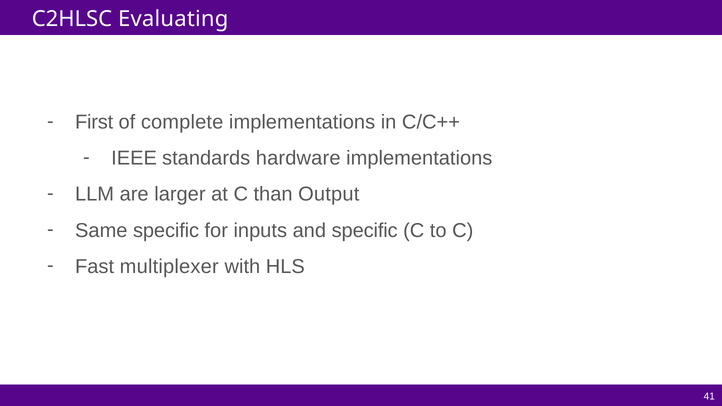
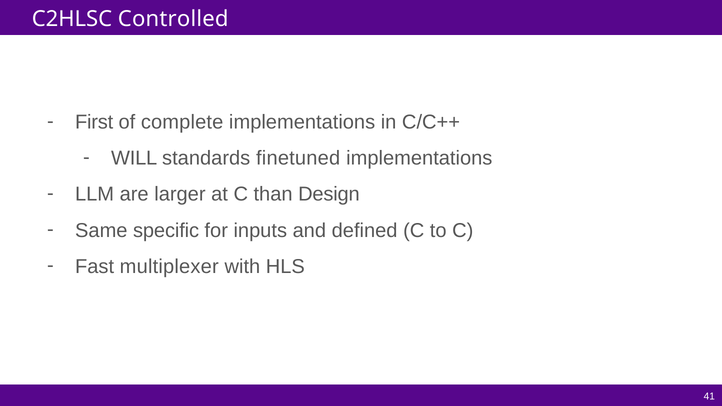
Evaluating: Evaluating -> Controlled (173, 19)
IEEE: IEEE -> WILL (134, 158)
hardware: hardware -> finetuned (298, 158)
Output: Output -> Design (329, 194)
and specific: specific -> defined (365, 231)
